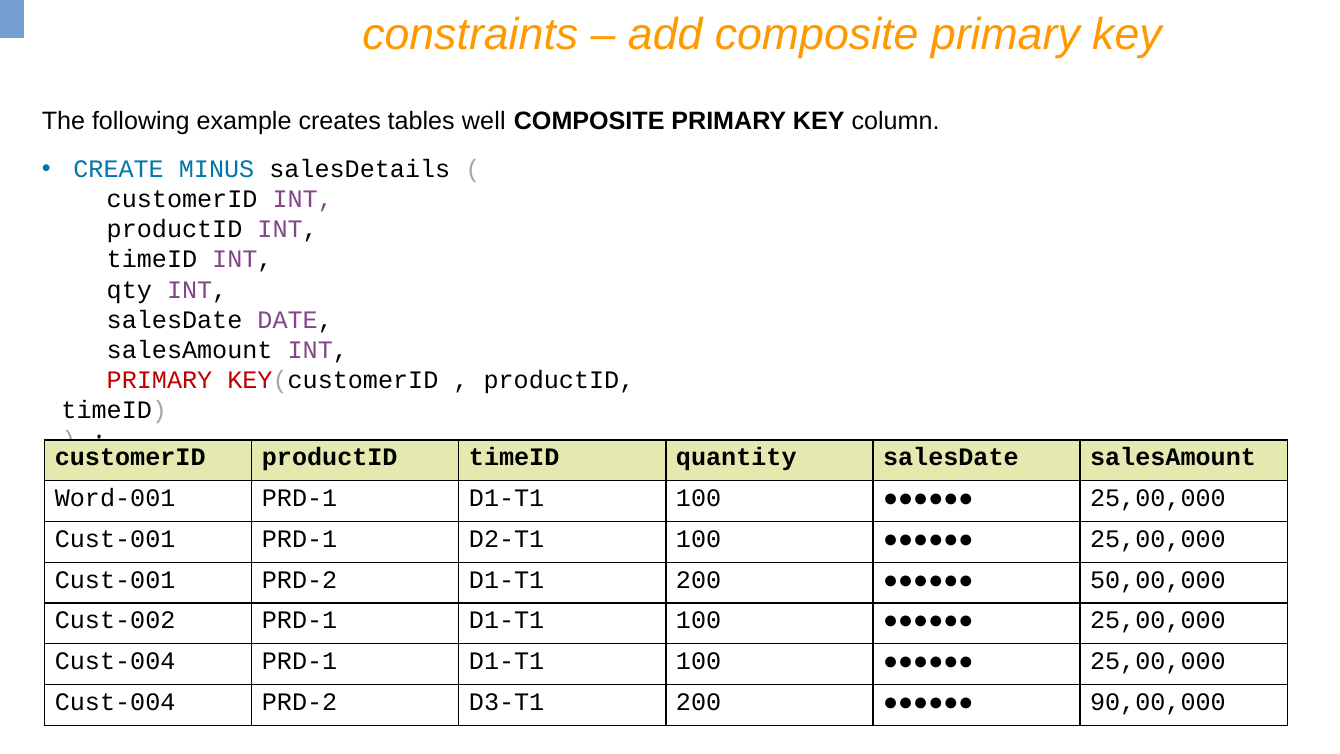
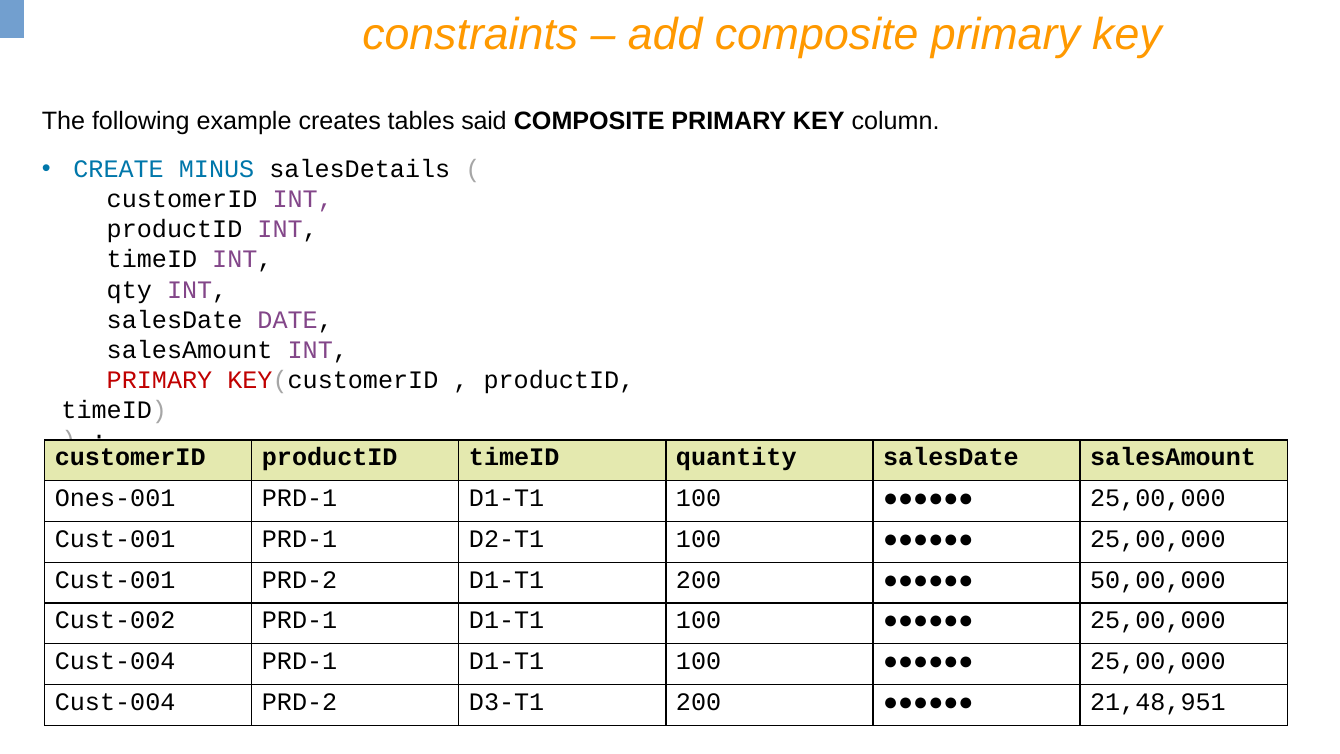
well: well -> said (484, 122)
Word-001: Word-001 -> Ones-001 (115, 498)
90,00,000: 90,00,000 -> 21,48,951 (1158, 702)
